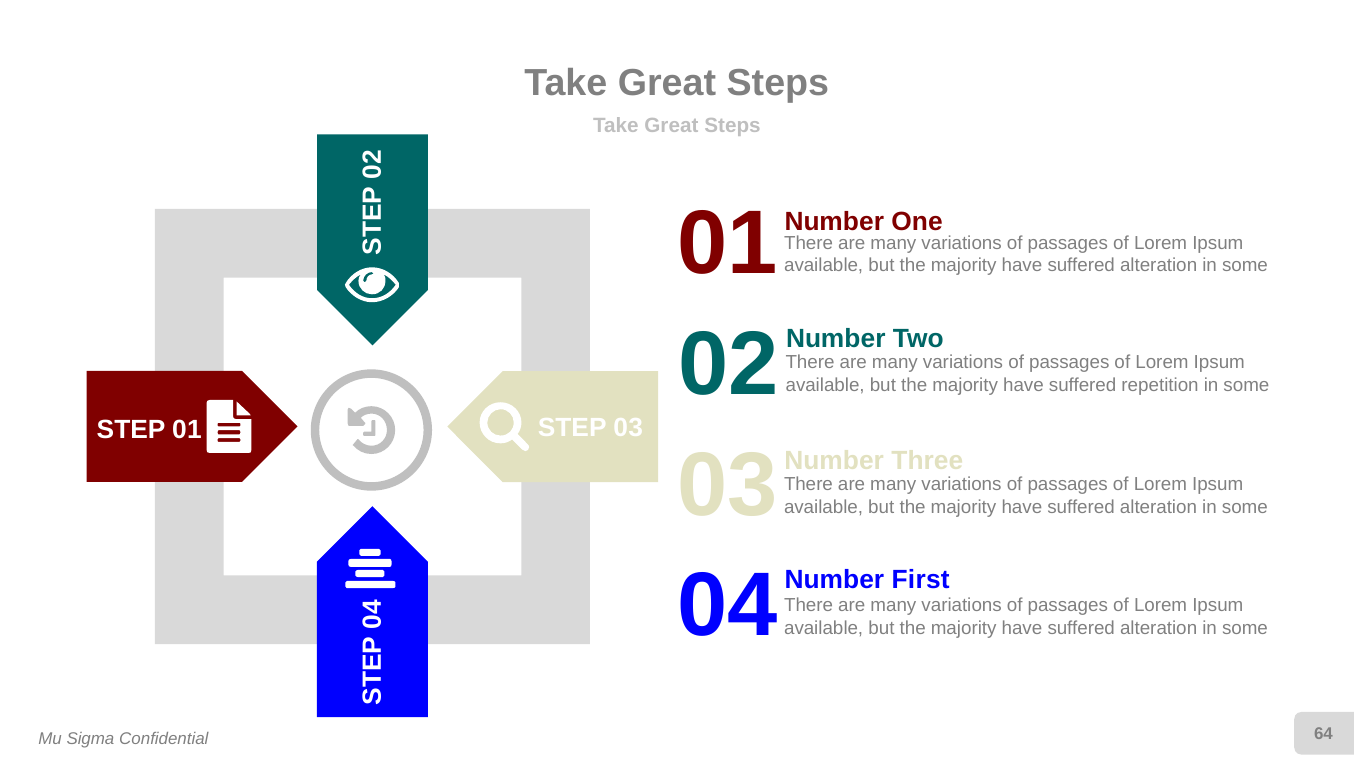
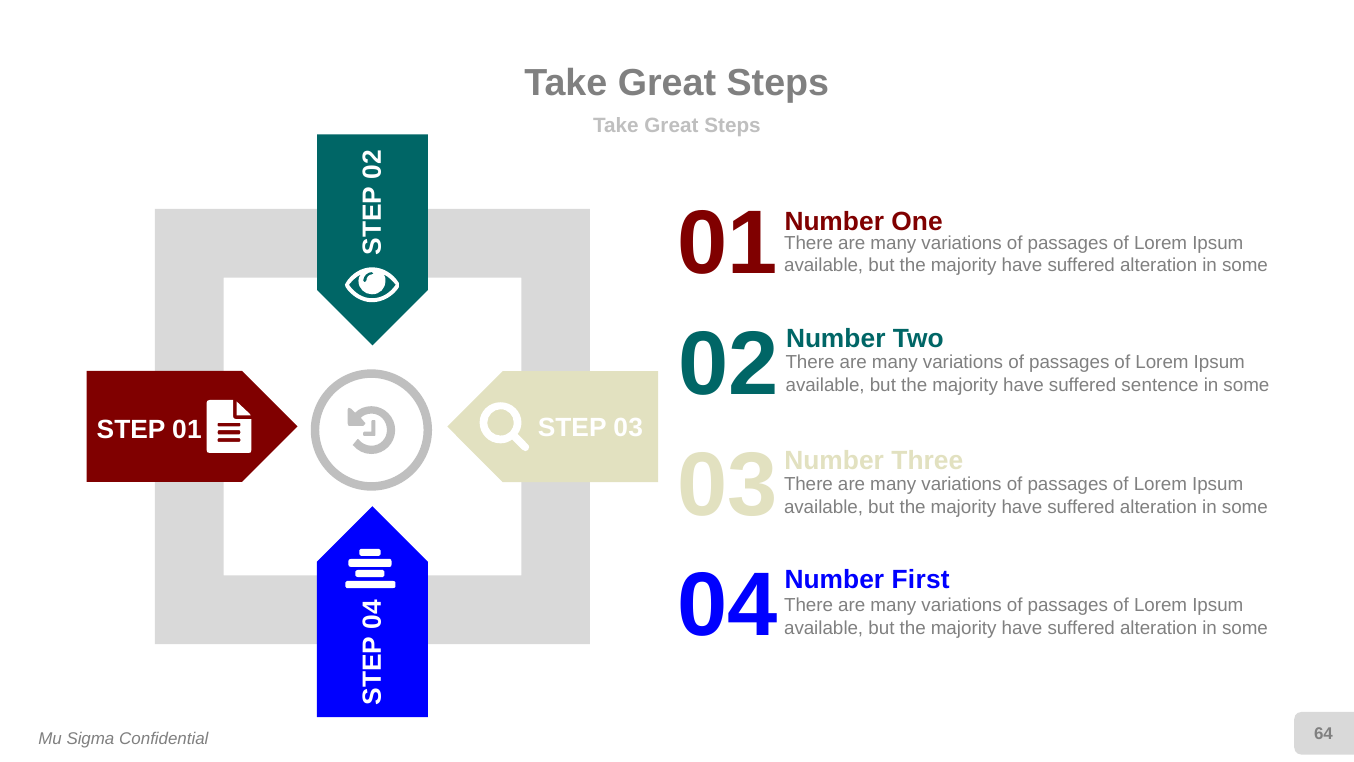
repetition: repetition -> sentence (1160, 385)
